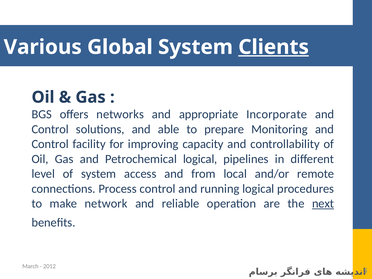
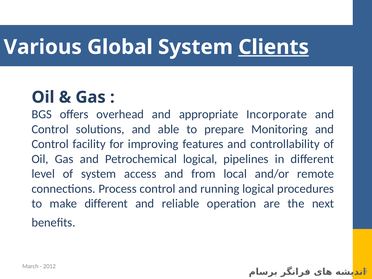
networks: networks -> overhead (120, 114)
capacity: capacity -> features (203, 144)
make network: network -> different (106, 204)
next underline: present -> none (323, 204)
